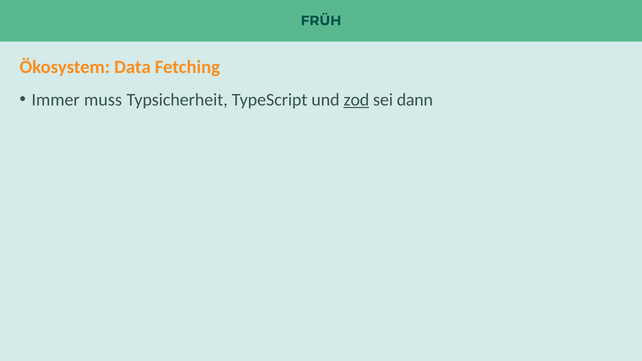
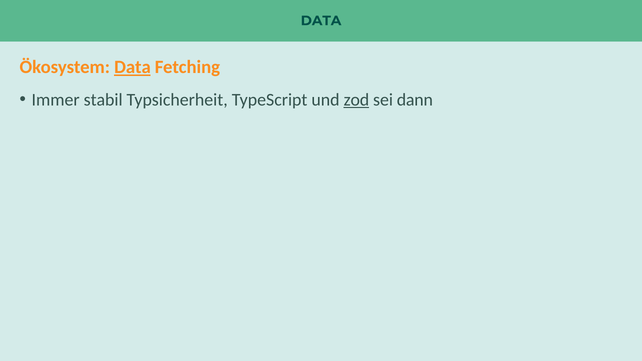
FRÜH: FRÜH -> DATA (321, 21)
Data underline: none -> present (132, 67)
muss: muss -> stabil (103, 100)
